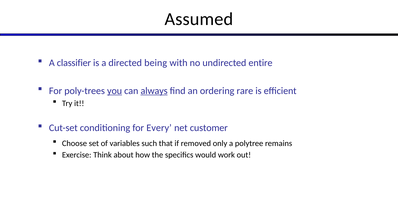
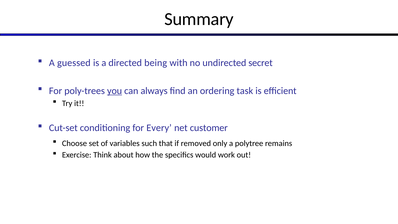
Assumed: Assumed -> Summary (199, 19)
classifier: classifier -> guessed (74, 63)
entire: entire -> secret (261, 63)
always underline: present -> none (154, 91)
rare: rare -> task (245, 91)
